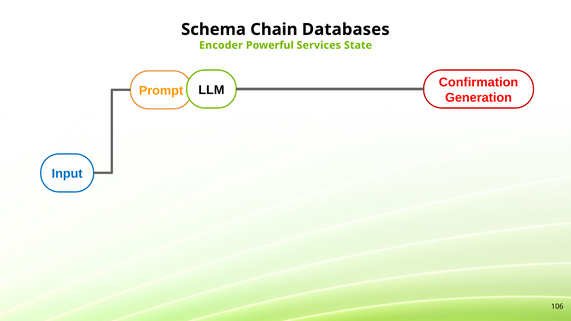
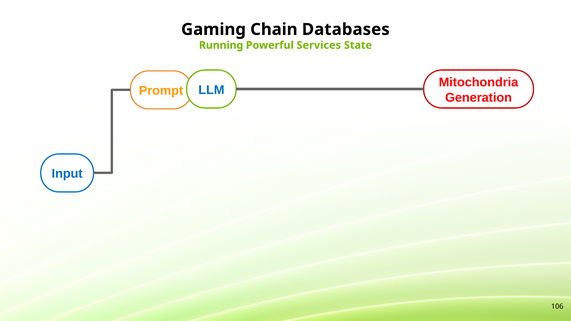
Schema: Schema -> Gaming (213, 29)
Encoder: Encoder -> Running (221, 45)
Confirmation: Confirmation -> Mitochondria (479, 82)
LLM colour: black -> blue (211, 90)
